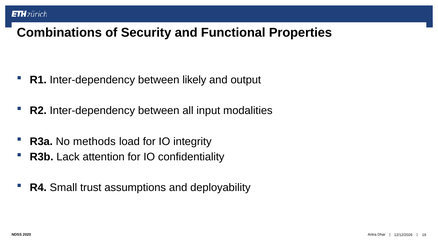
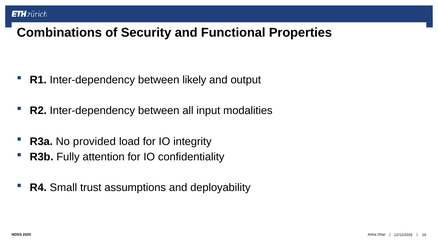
methods: methods -> provided (94, 142)
Lack: Lack -> Fully (68, 157)
